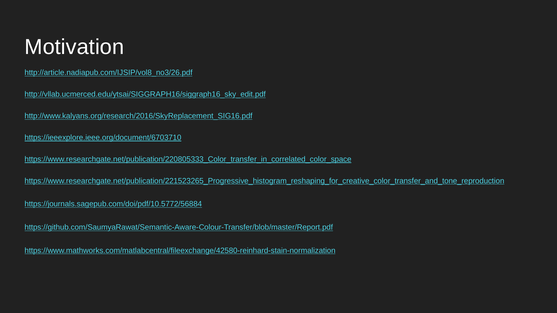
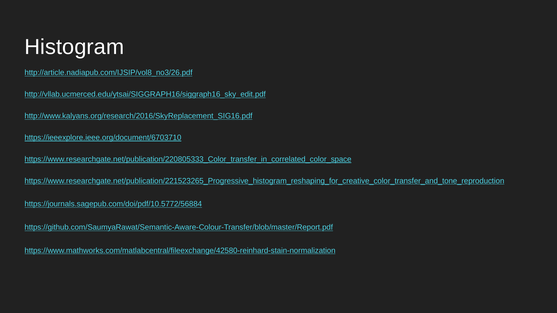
Motivation: Motivation -> Histogram (74, 47)
